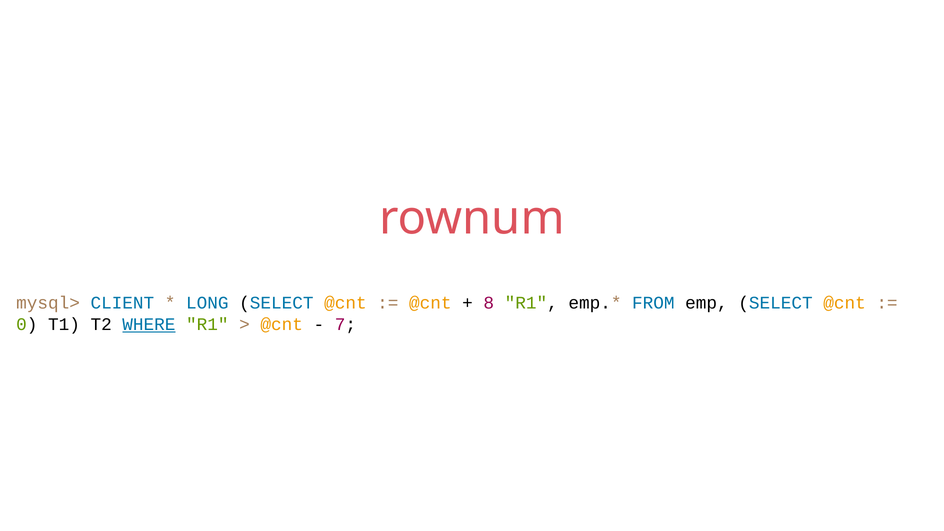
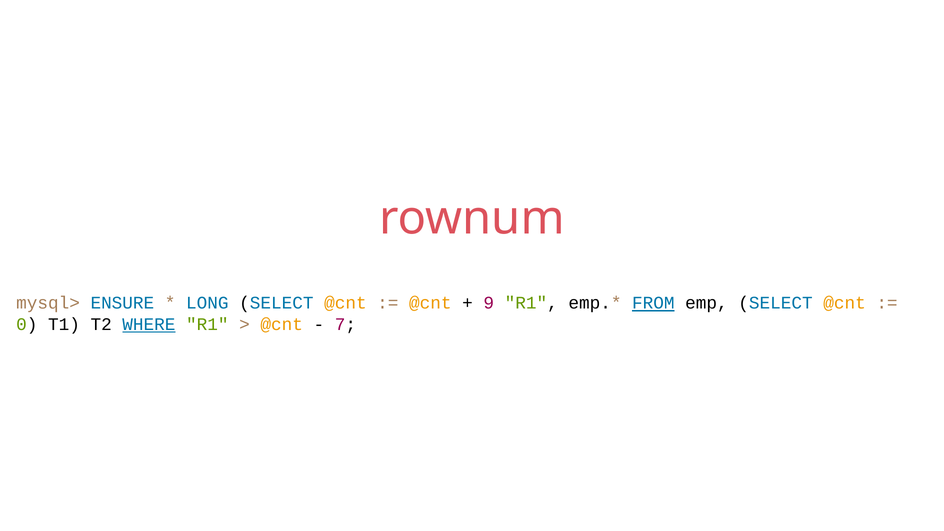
CLIENT: CLIENT -> ENSURE (122, 303)
8: 8 -> 9 (489, 303)
FROM underline: none -> present (653, 303)
